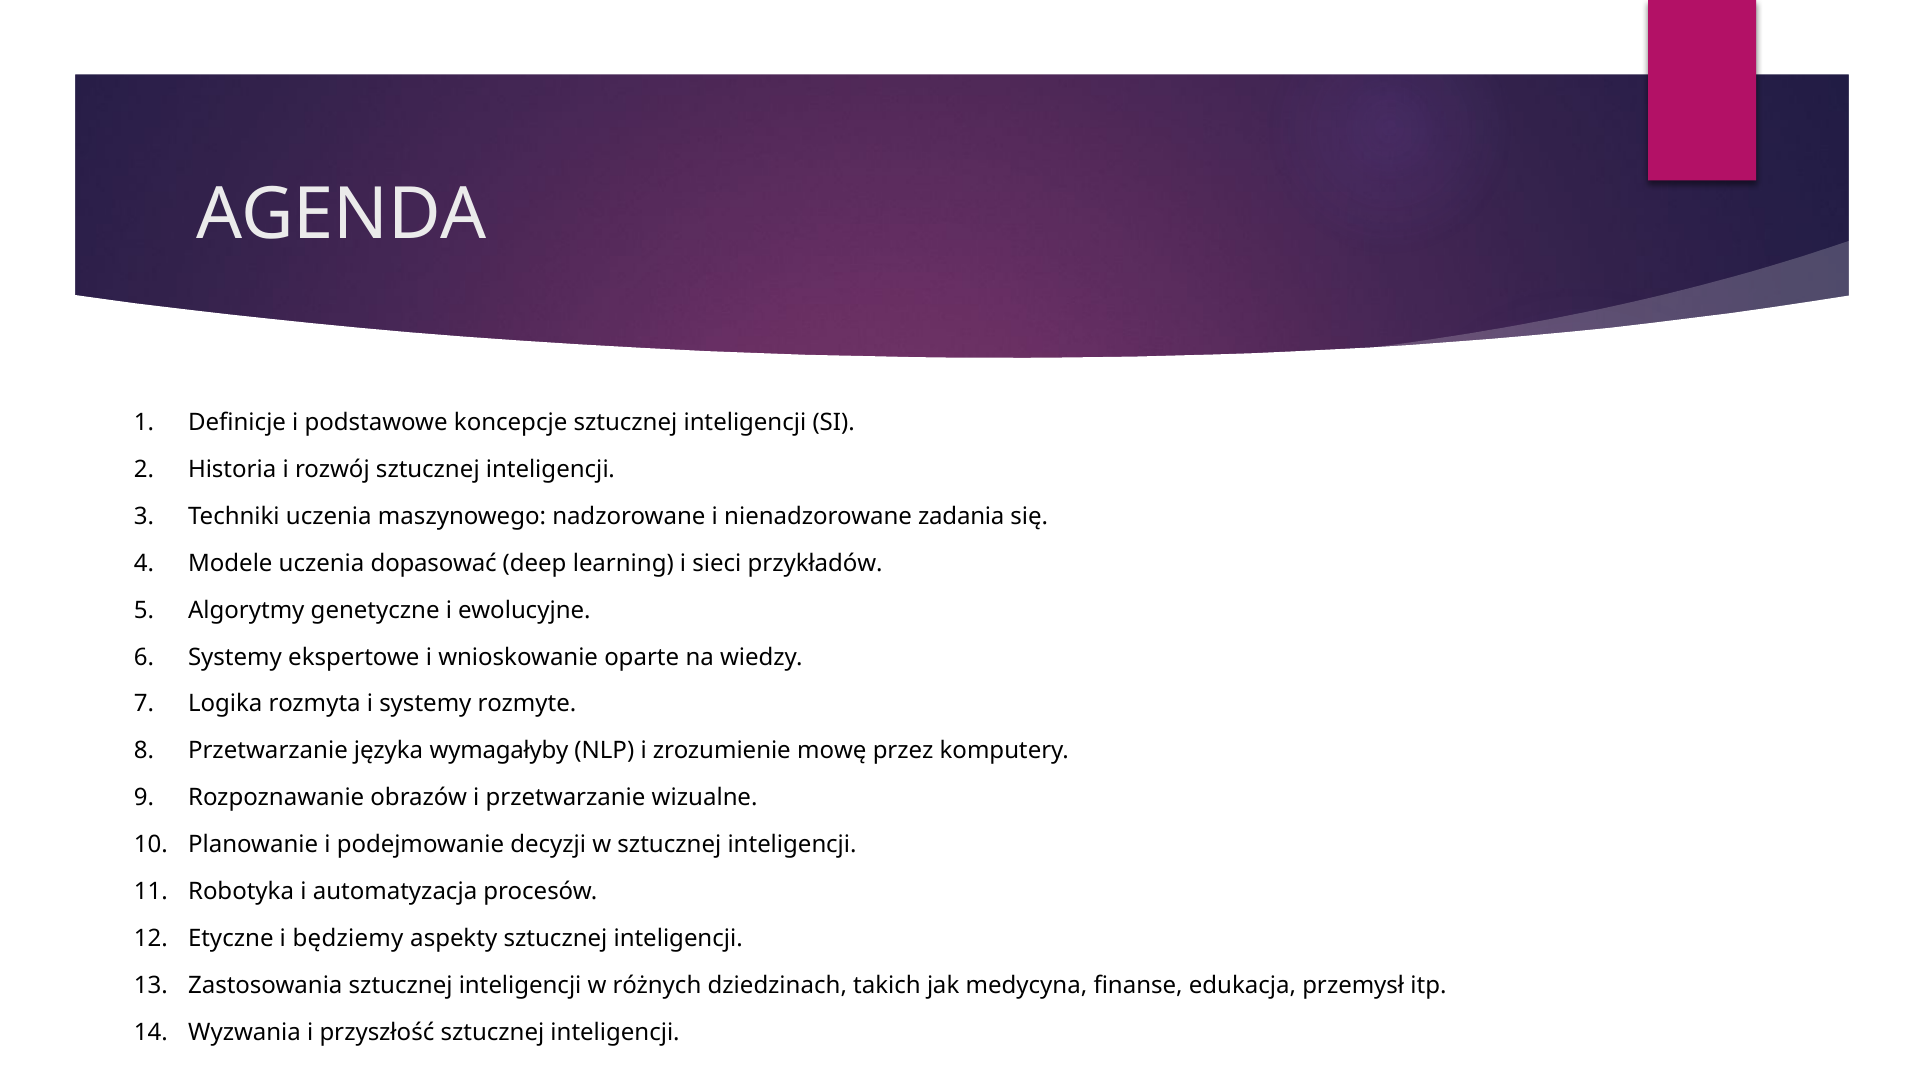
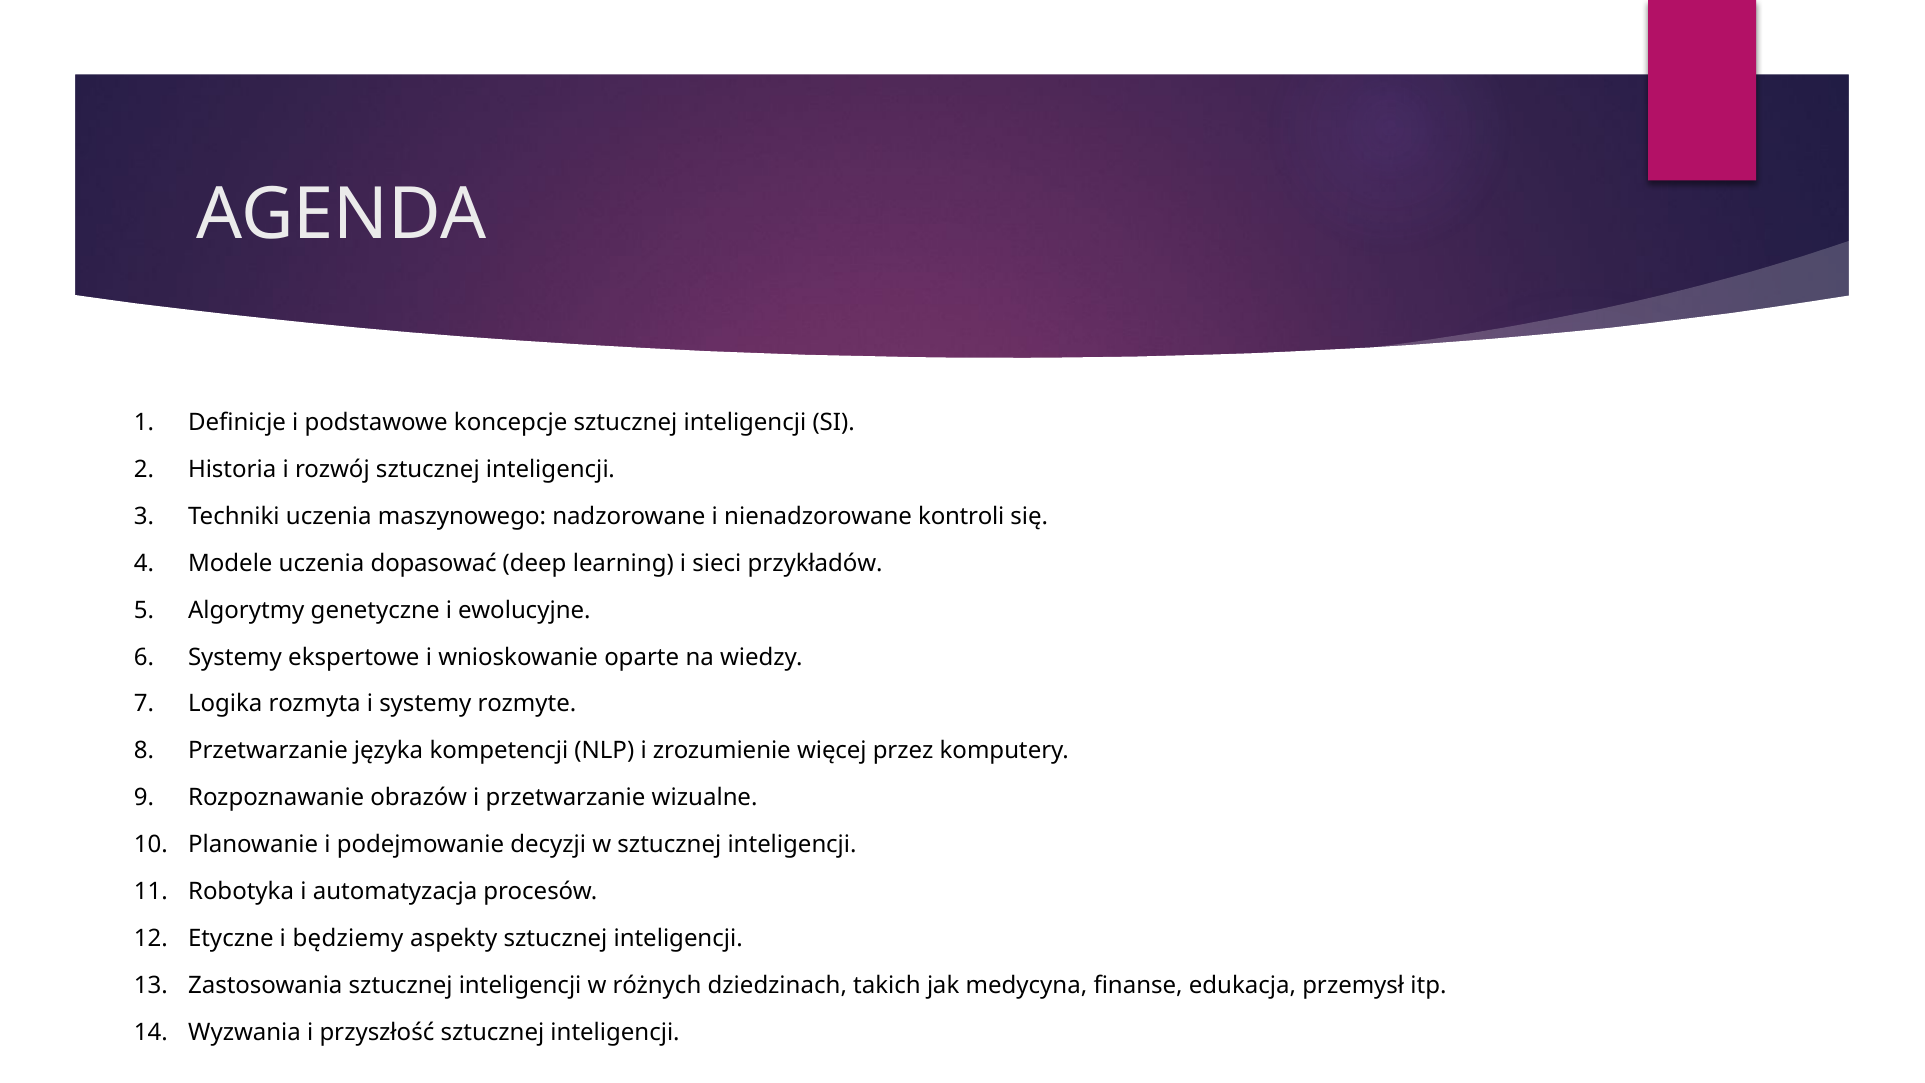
zadania: zadania -> kontroli (961, 516)
wymagałyby: wymagałyby -> kompetencji (499, 751)
mowę: mowę -> więcej (832, 751)
